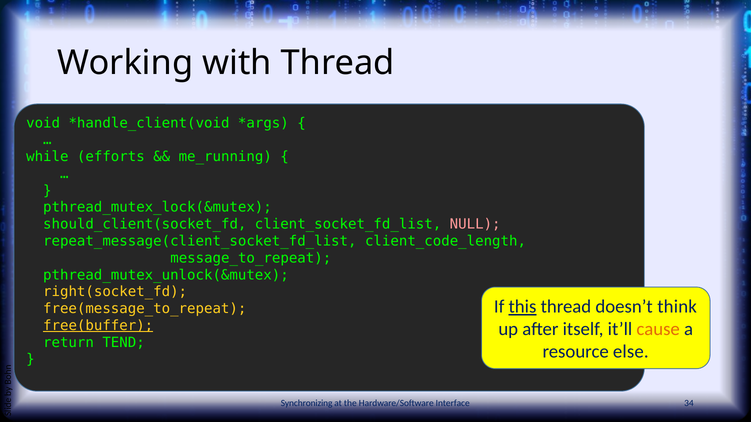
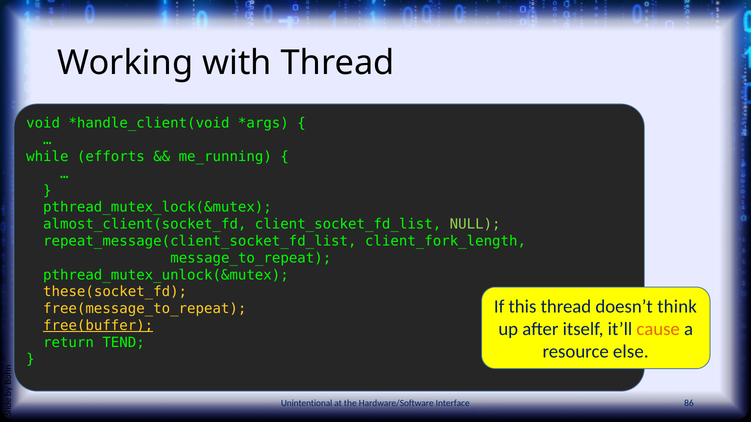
should_client(socket_fd: should_client(socket_fd -> almost_client(socket_fd (145, 224)
NULL colour: pink -> light green (475, 224)
client_code_length: client_code_length -> client_fork_length (446, 241)
right(socket_fd: right(socket_fd -> these(socket_fd (115, 292)
this underline: present -> none (522, 307)
Synchronizing: Synchronizing -> Unintentional (307, 403)
34: 34 -> 86 (689, 403)
